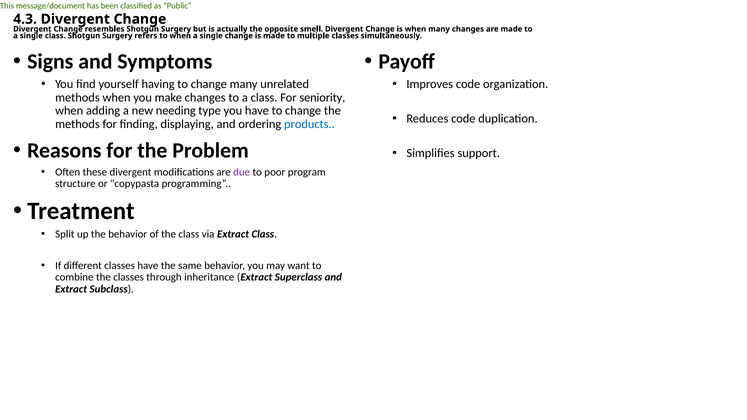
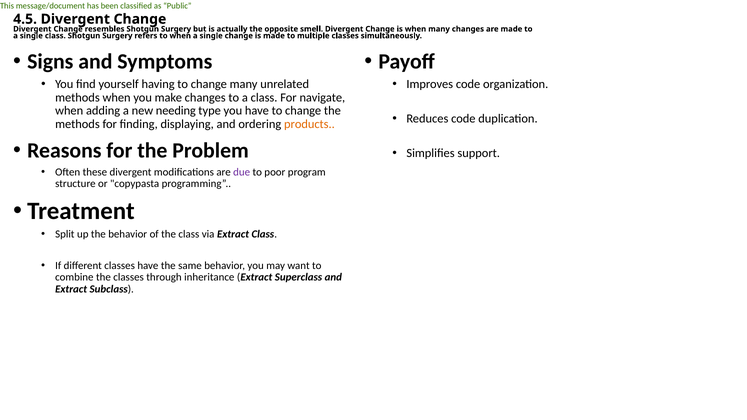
4.3: 4.3 -> 4.5 (25, 19)
seniority: seniority -> navigate (322, 97)
products colour: blue -> orange (309, 124)
